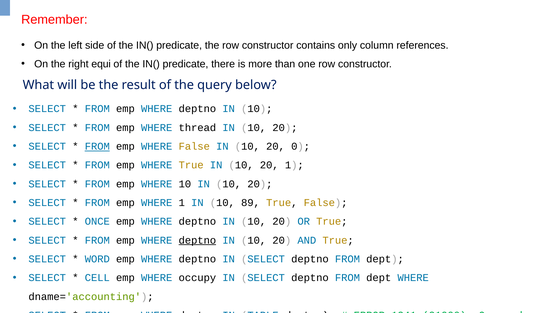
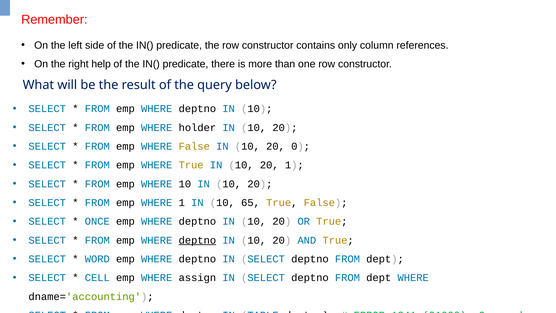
equi: equi -> help (101, 64)
thread: thread -> holder (197, 128)
FROM underline: present -> none (97, 146)
89: 89 -> 65 (251, 203)
occupy: occupy -> assign (197, 278)
